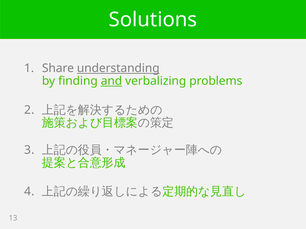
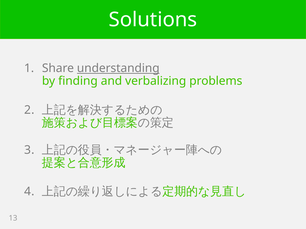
and underline: present -> none (111, 81)
